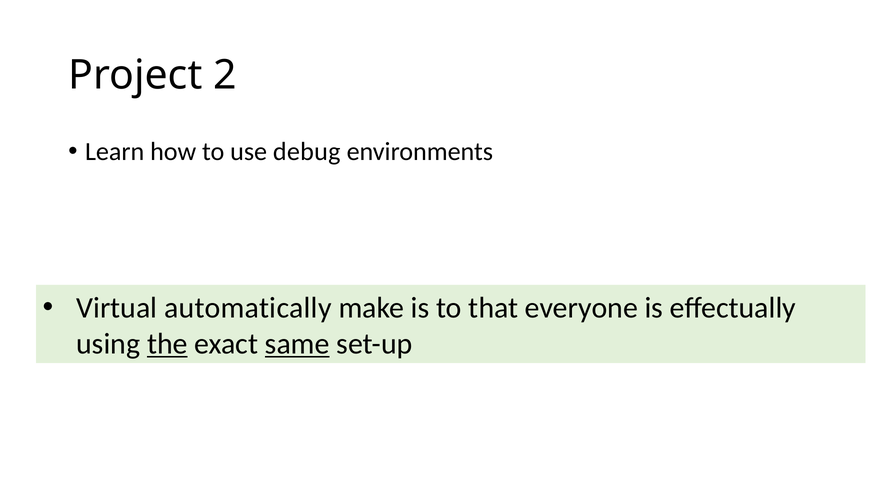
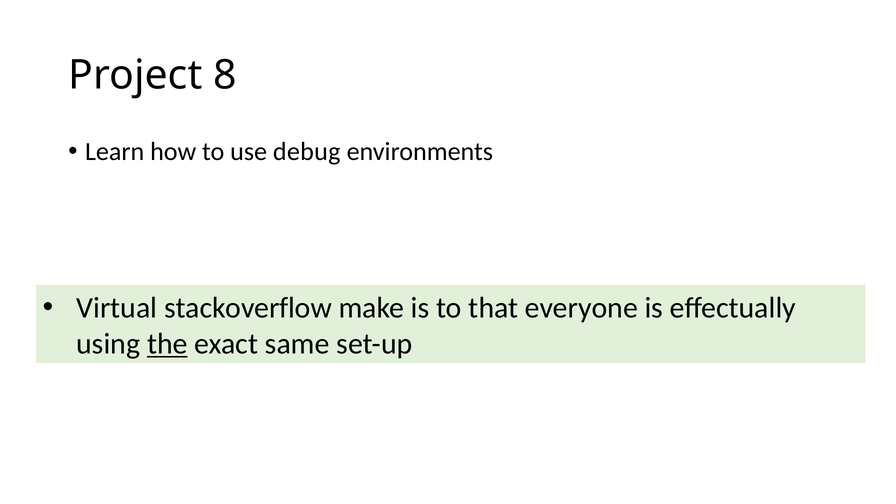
2: 2 -> 8 (225, 75)
automatically: automatically -> stackoverflow (248, 308)
same underline: present -> none (297, 344)
